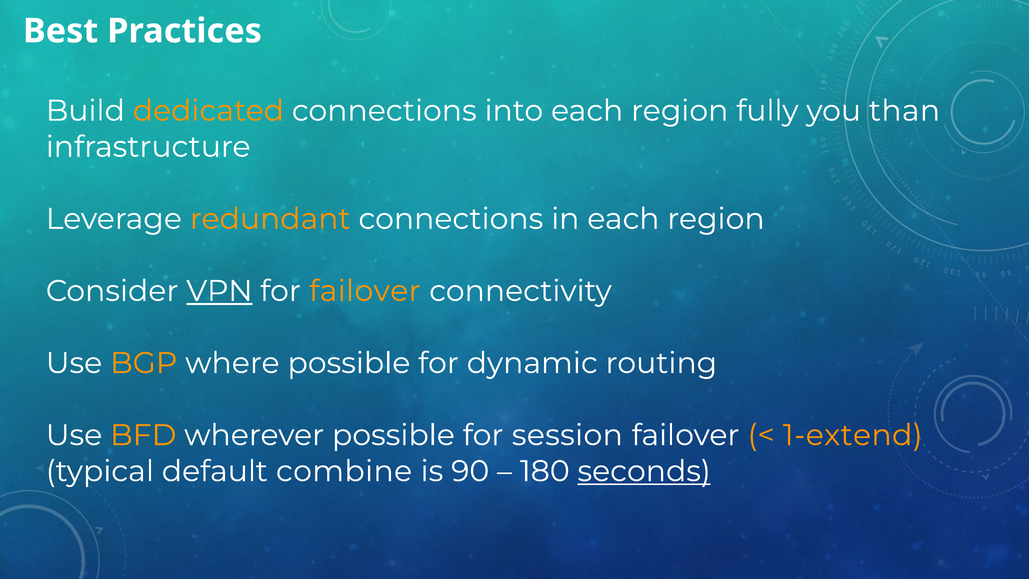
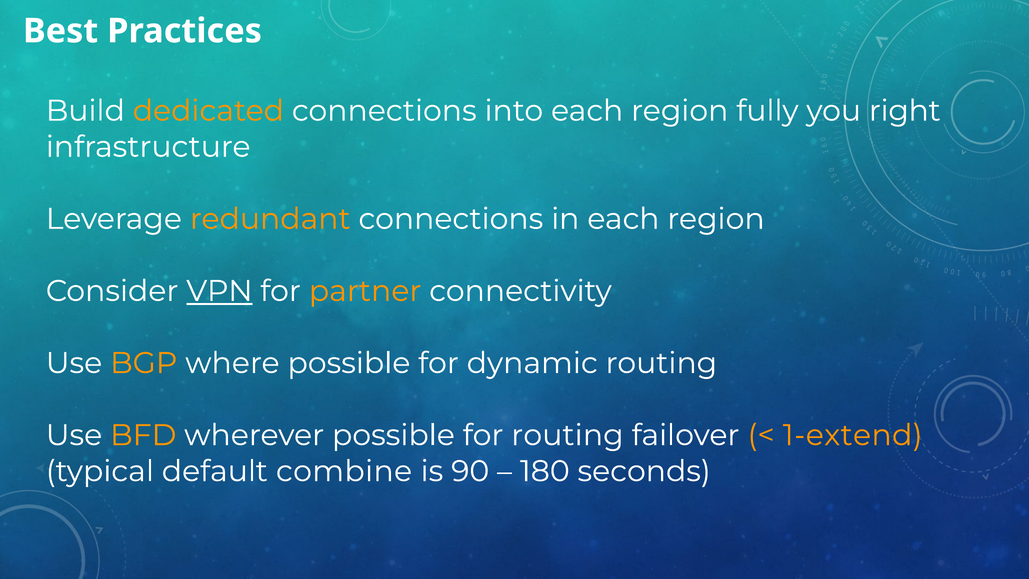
than: than -> right (905, 111)
for failover: failover -> partner (365, 291)
for session: session -> routing (567, 435)
seconds underline: present -> none (644, 471)
